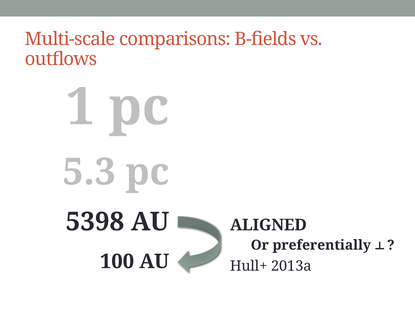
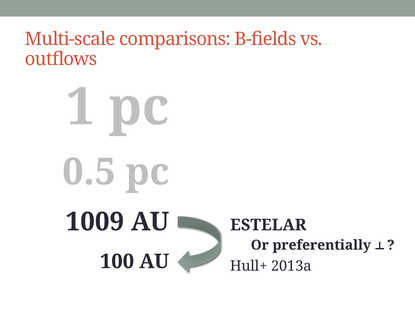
5.3: 5.3 -> 0.5 (89, 172)
5398: 5398 -> 1009 (95, 222)
ALIGNED: ALIGNED -> ESTELAR (268, 225)
